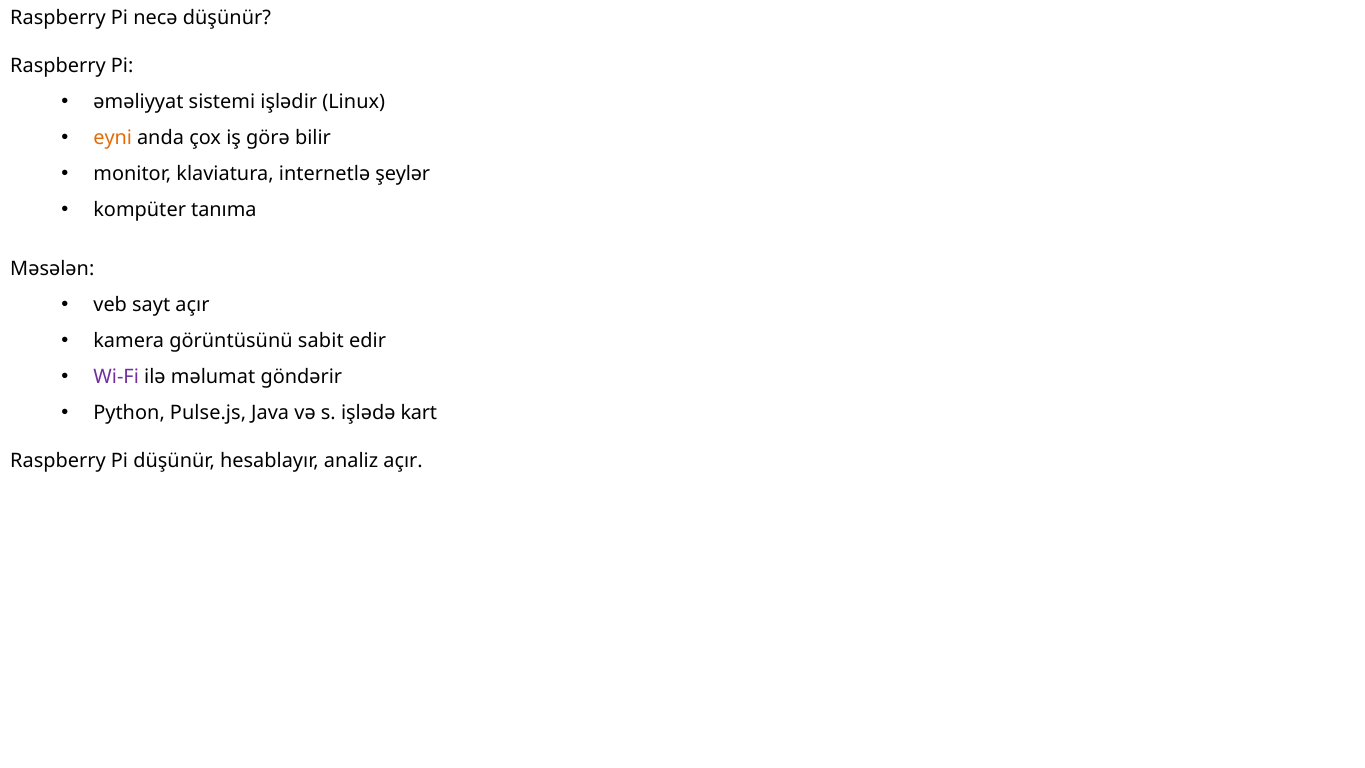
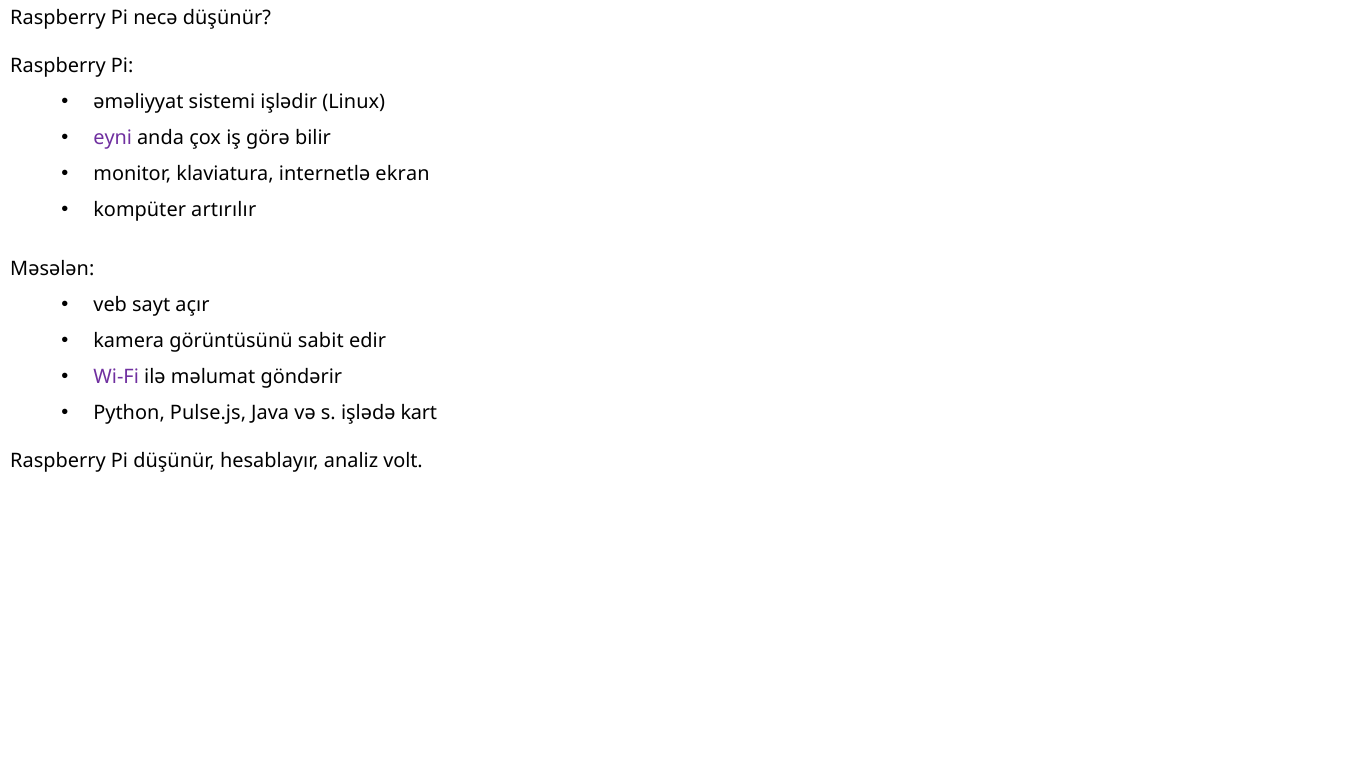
eyni colour: orange -> purple (113, 138)
şeylər: şeylər -> ekran (403, 174)
tanıma: tanıma -> artırılır (224, 209)
analiz açır: açır -> volt (403, 460)
